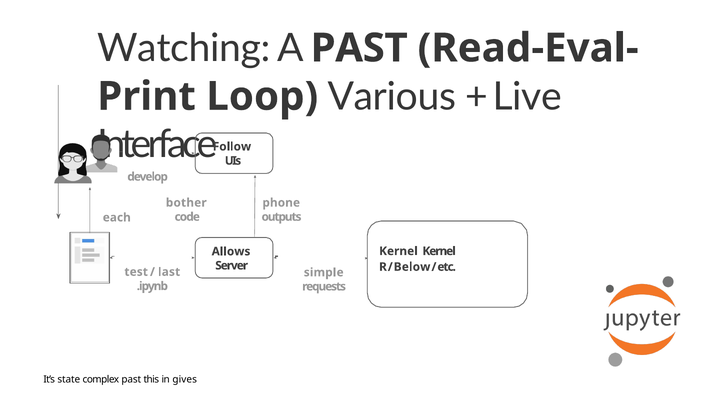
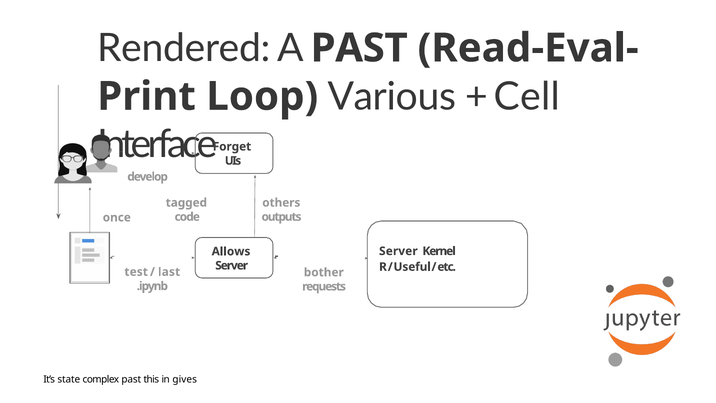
Watching: Watching -> Rendered (184, 48)
Live: Live -> Cell (527, 97)
Follow: Follow -> Forget (232, 146)
bother: bother -> tagged (186, 203)
phone: phone -> others (281, 203)
each: each -> once (117, 217)
Kernel: Kernel -> Server (398, 251)
Below: Below -> Useful (412, 267)
simple: simple -> bother (324, 272)
